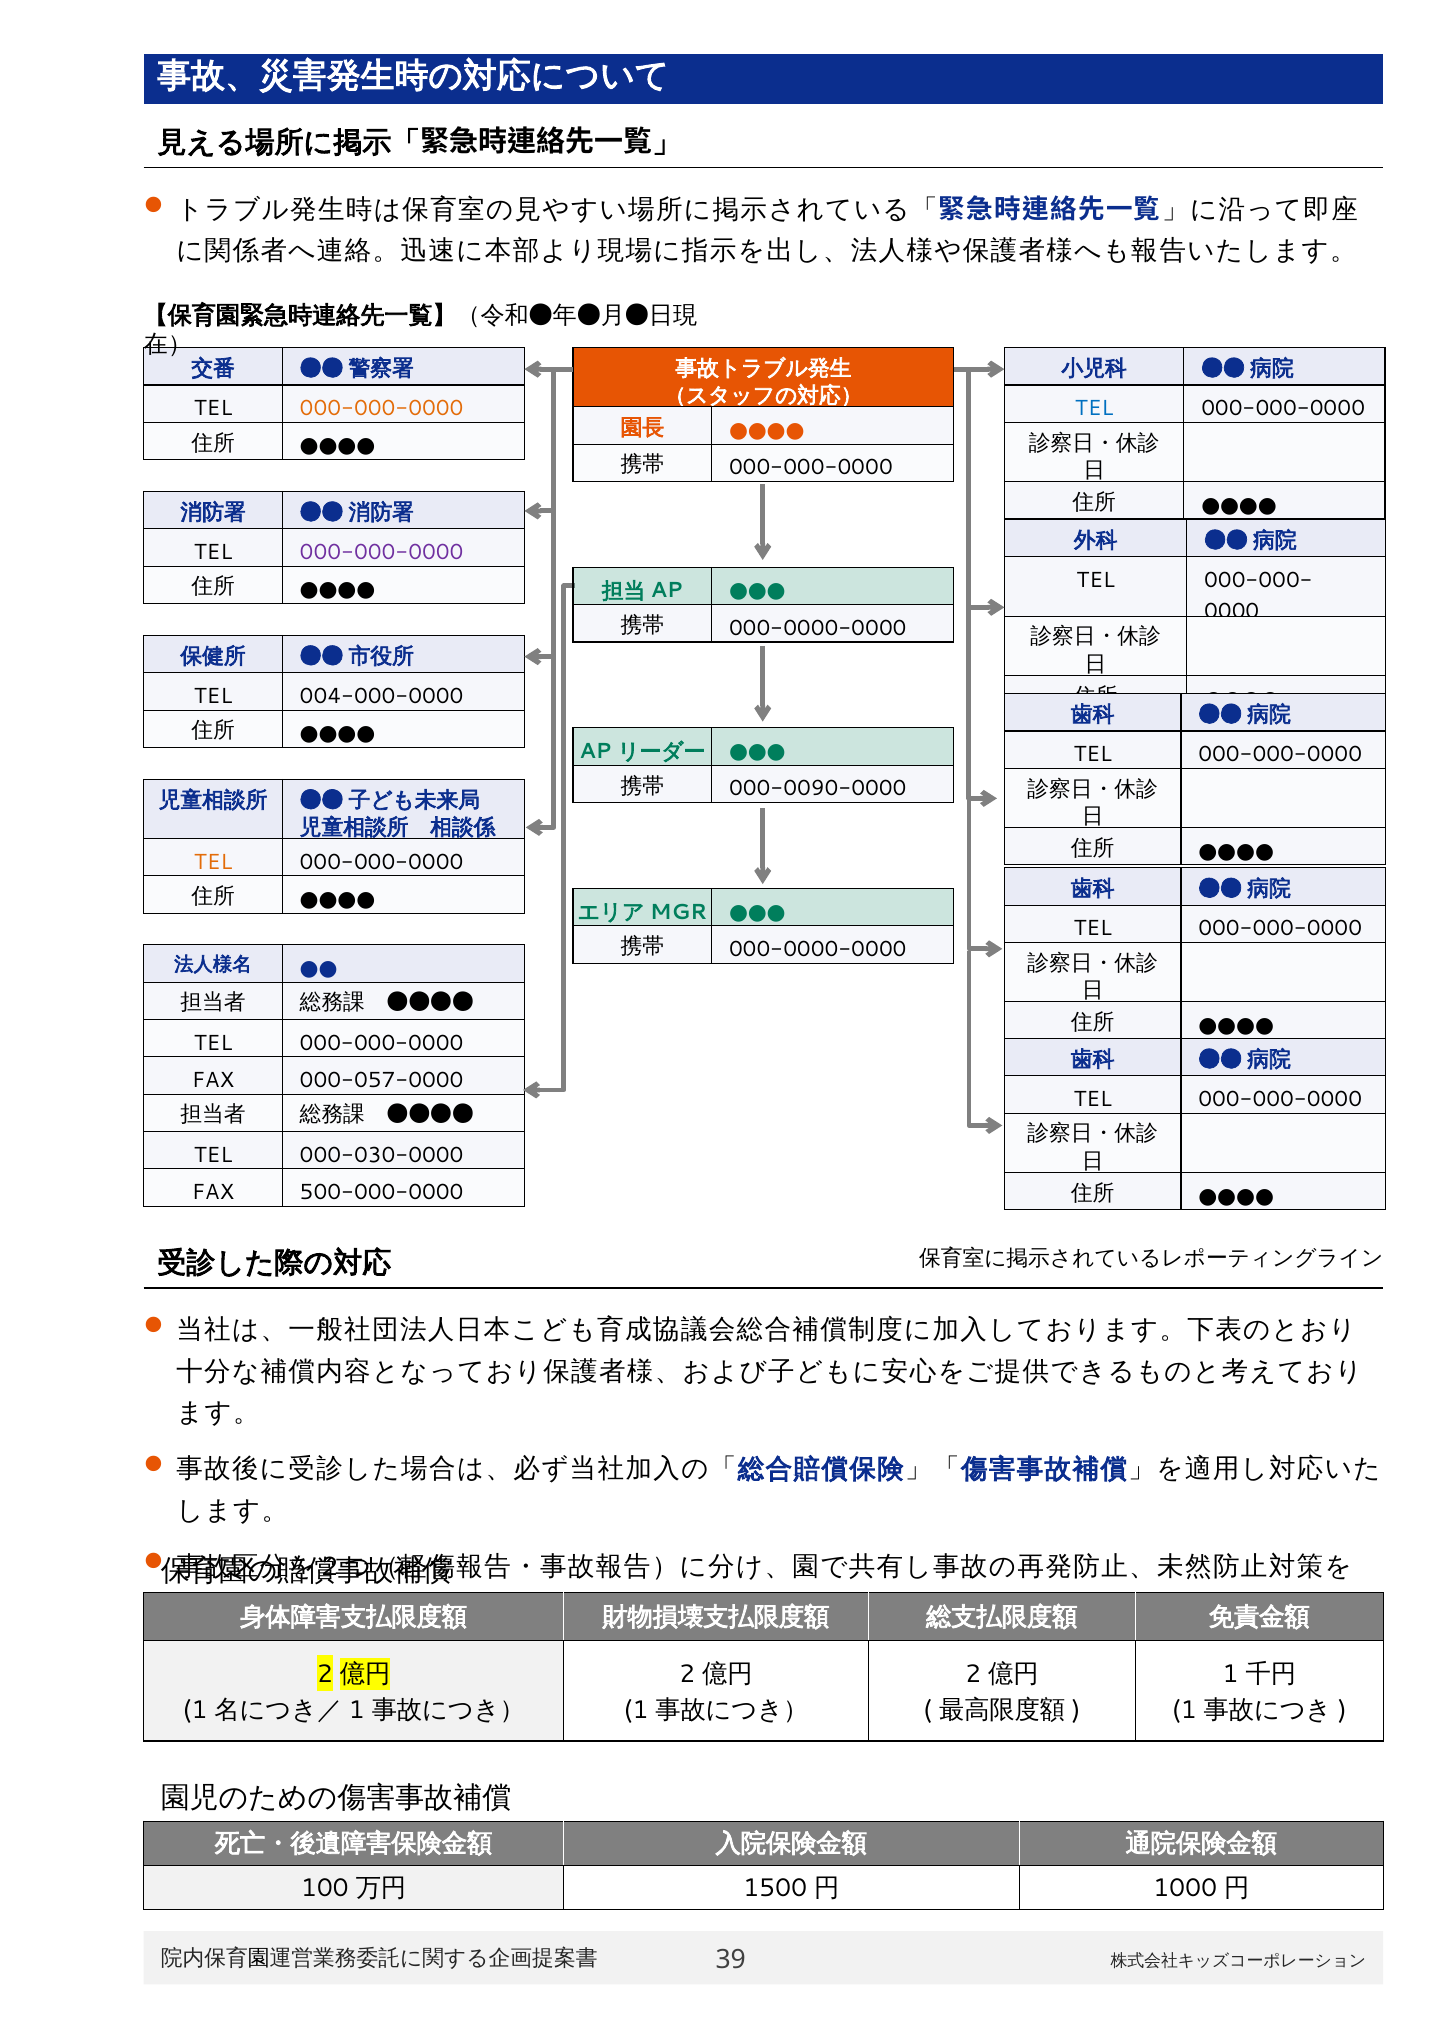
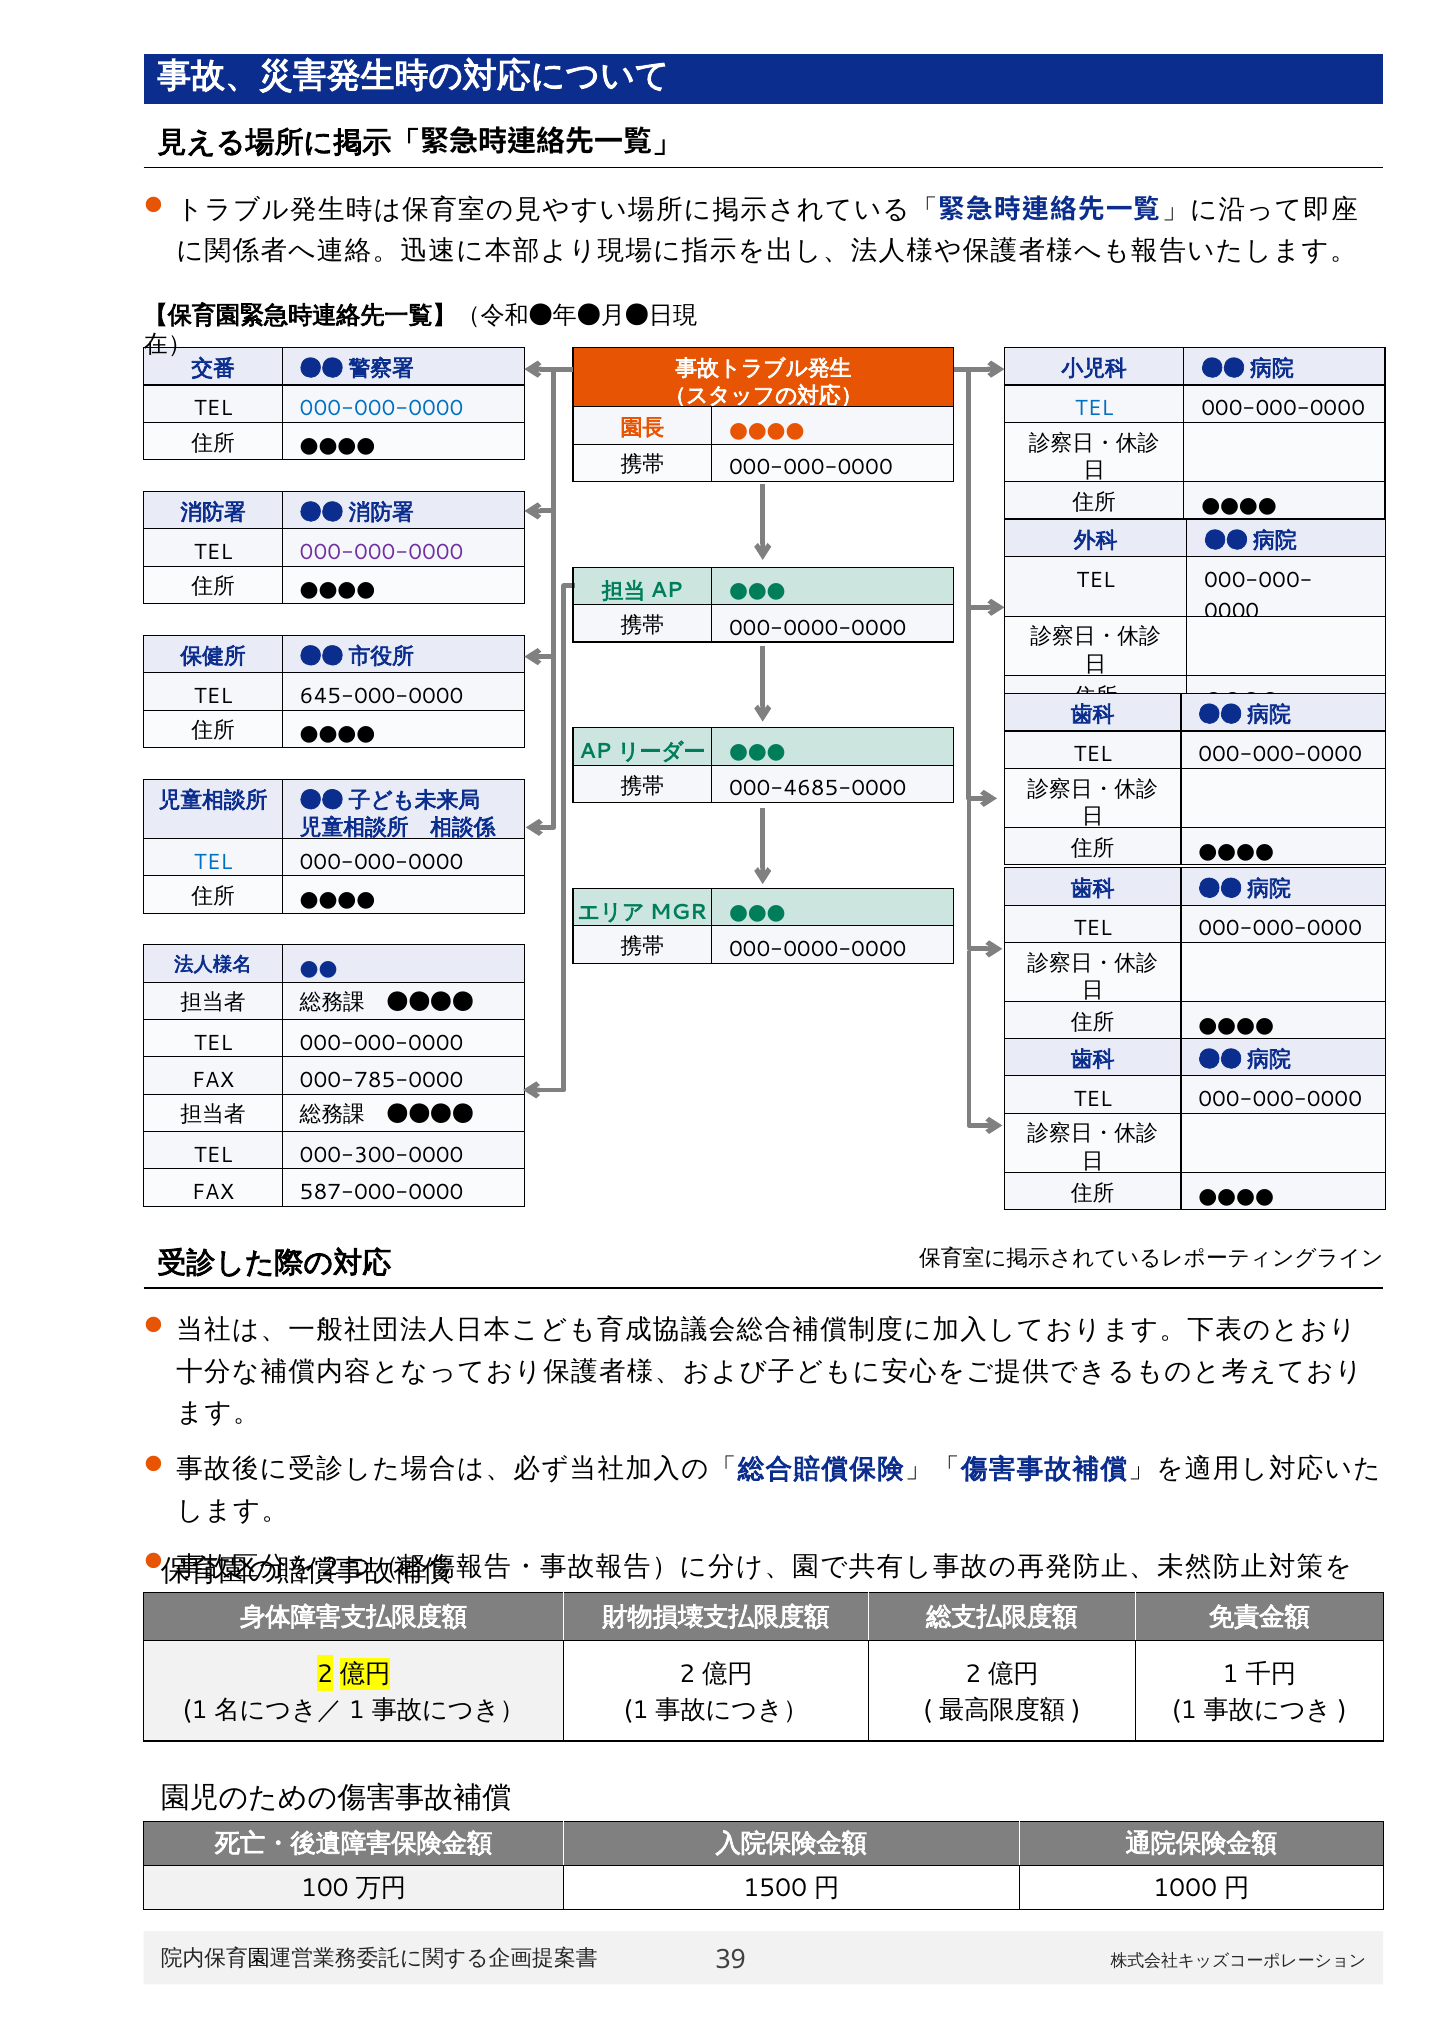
000-000-0000 colour: orange -> blue (382, 408)
004-000-0000: 004-000-0000 -> 645-000-0000 (382, 696)
000-0090-0000: 000-0090-0000 -> 000-4685-0000 (818, 789)
TEL colour: orange -> blue (213, 862)
000-057-0000: 000-057-0000 -> 000-785-0000 (382, 1080)
000-030-0000: 000-030-0000 -> 000-300-0000 (382, 1155)
500-000-0000: 500-000-0000 -> 587-000-0000 (382, 1192)
